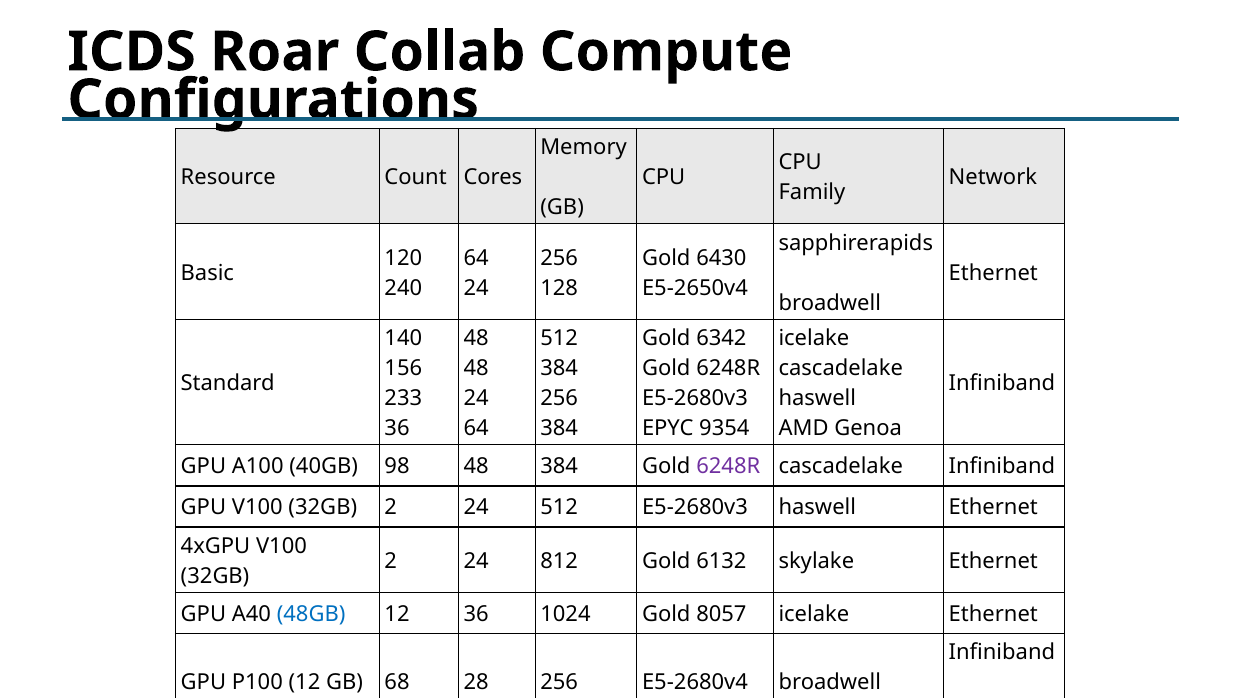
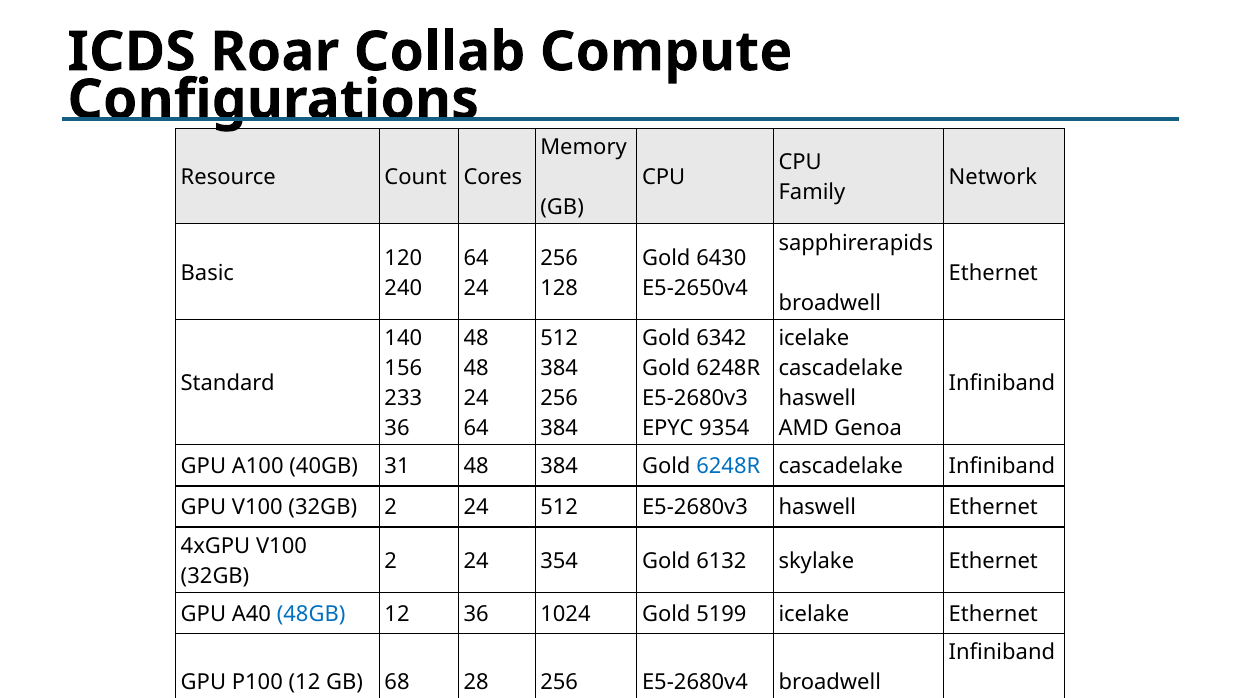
98: 98 -> 31 (397, 466)
6248R colour: purple -> blue (728, 466)
812: 812 -> 354 (559, 561)
8057: 8057 -> 5199 (721, 614)
